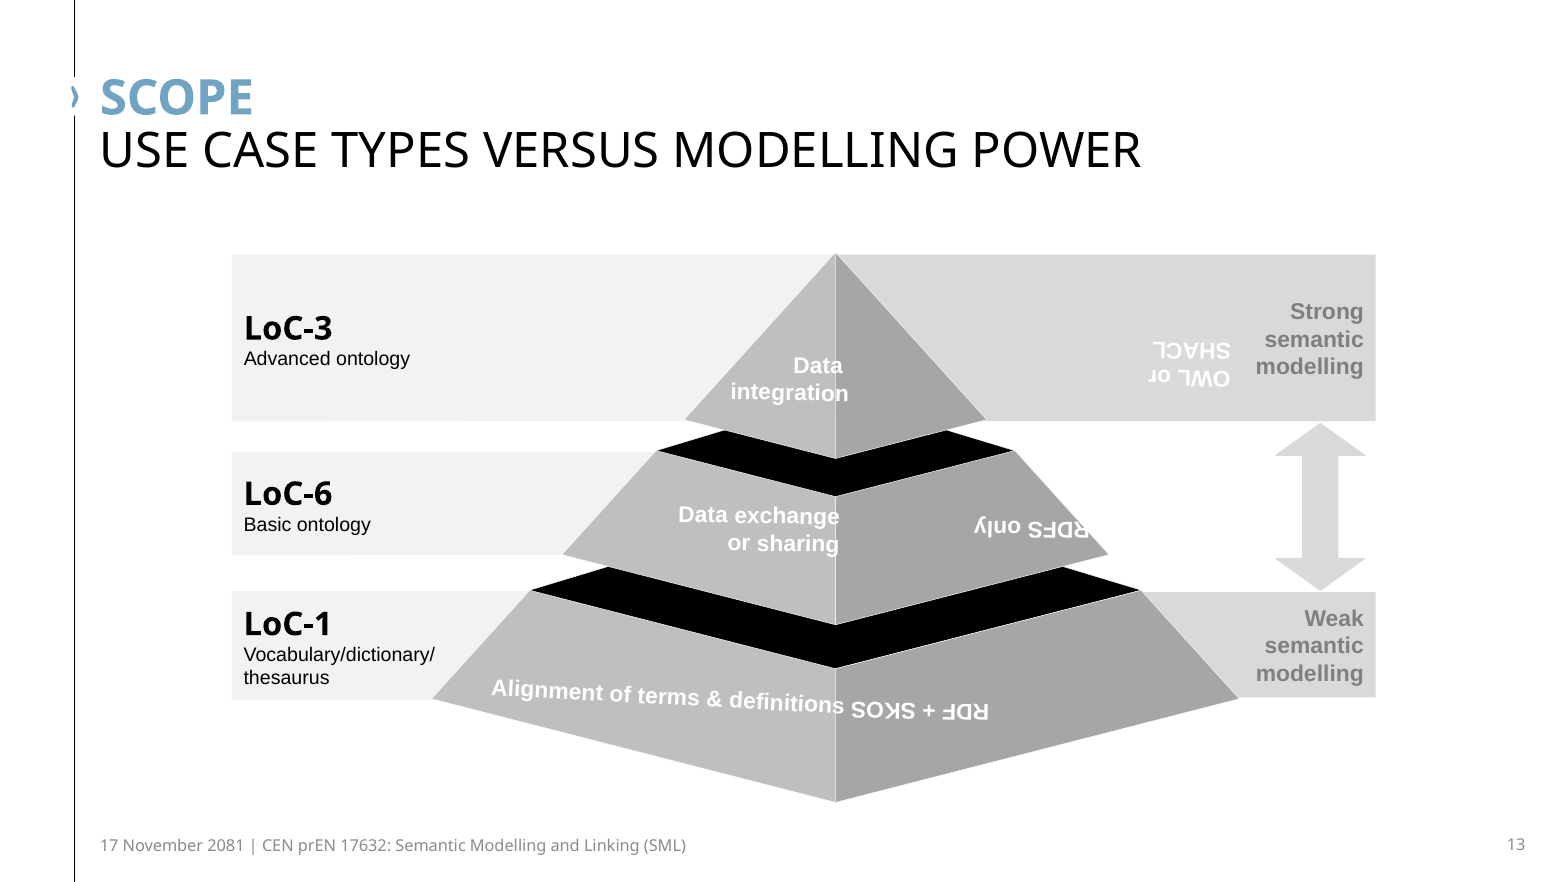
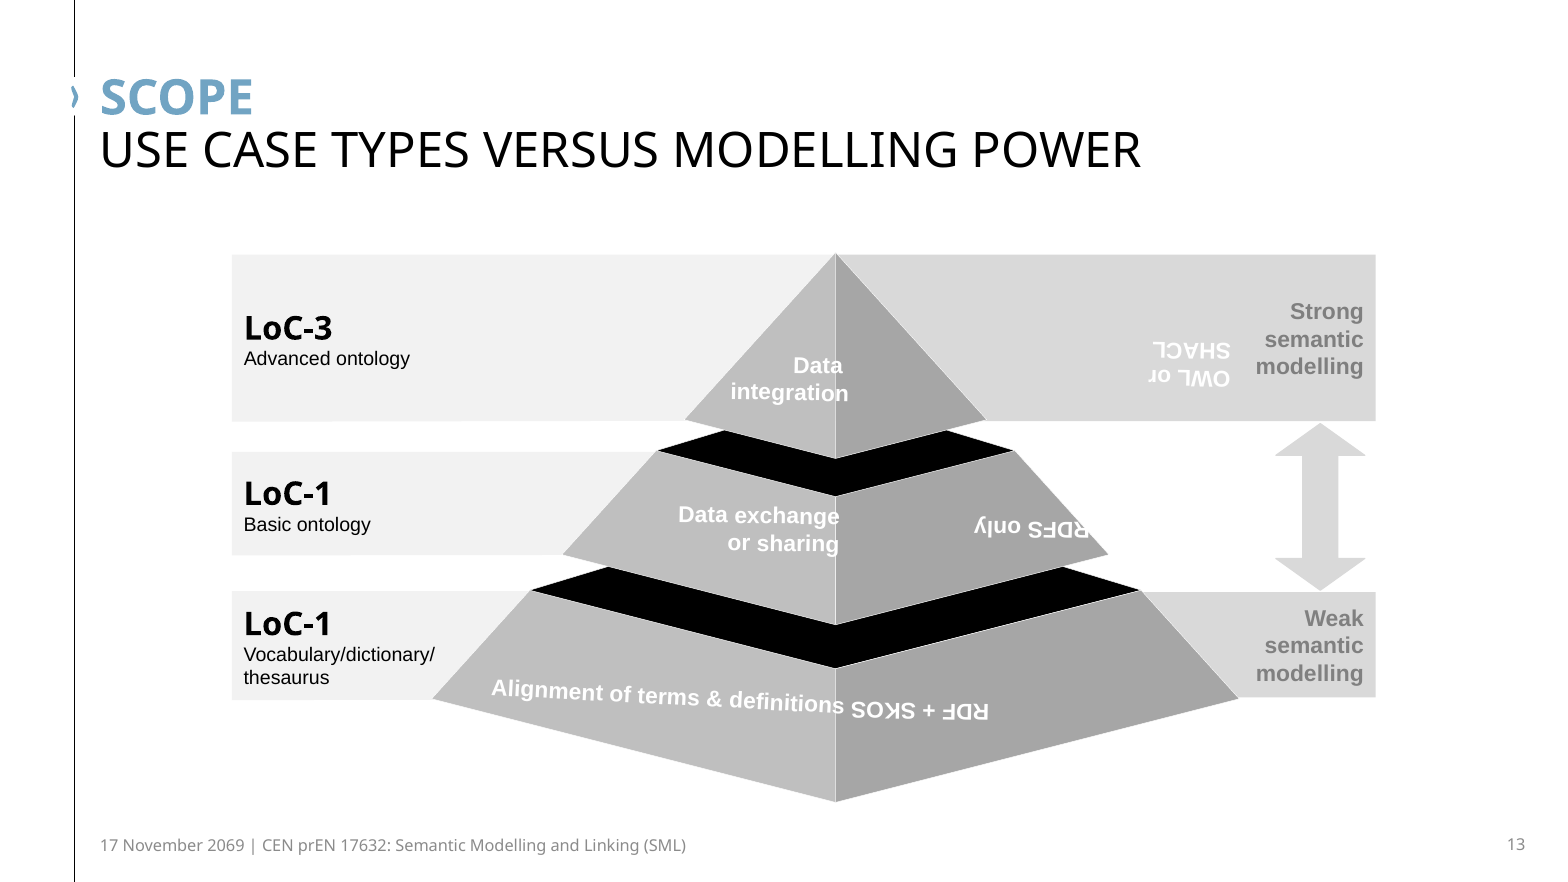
LoC-6: LoC-6 -> LoC-1 (288, 494)
2081: 2081 -> 2069 (226, 846)
